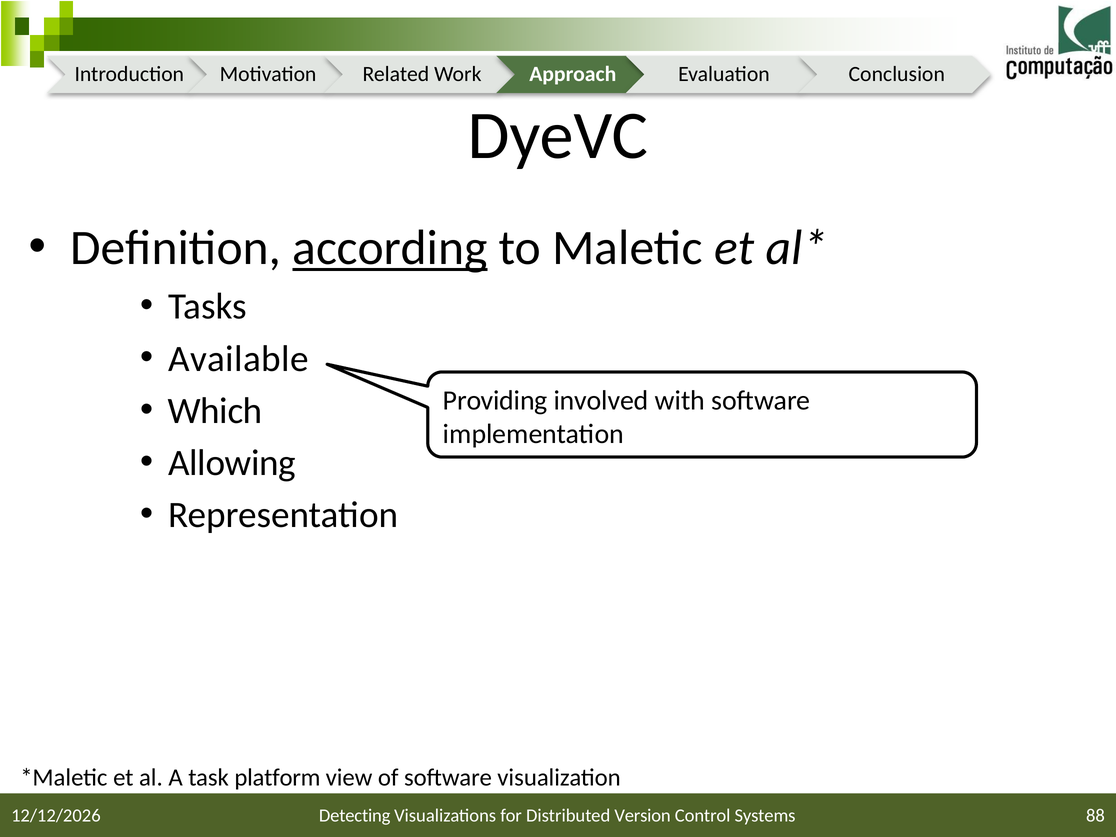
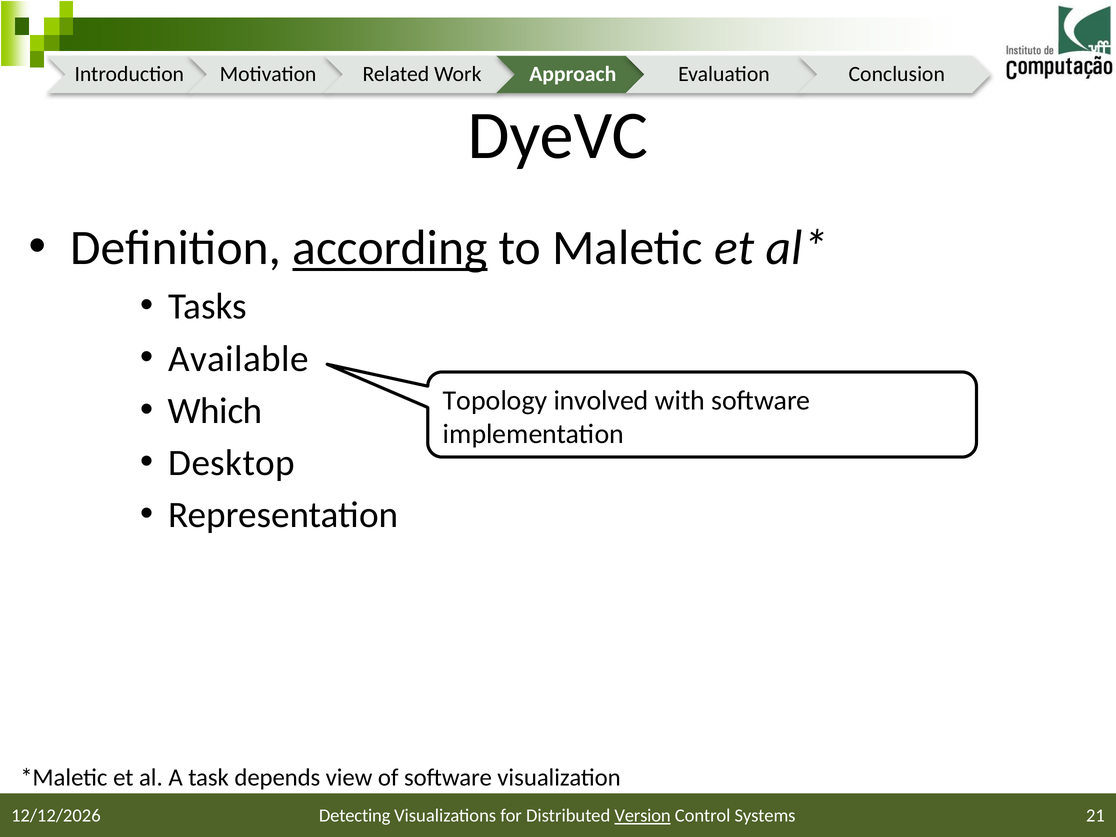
Providing: Providing -> Topology (495, 400)
Allowing: Allowing -> Desktop (232, 463)
platform: platform -> depends (277, 777)
Version underline: none -> present (643, 816)
88: 88 -> 21 (1095, 816)
